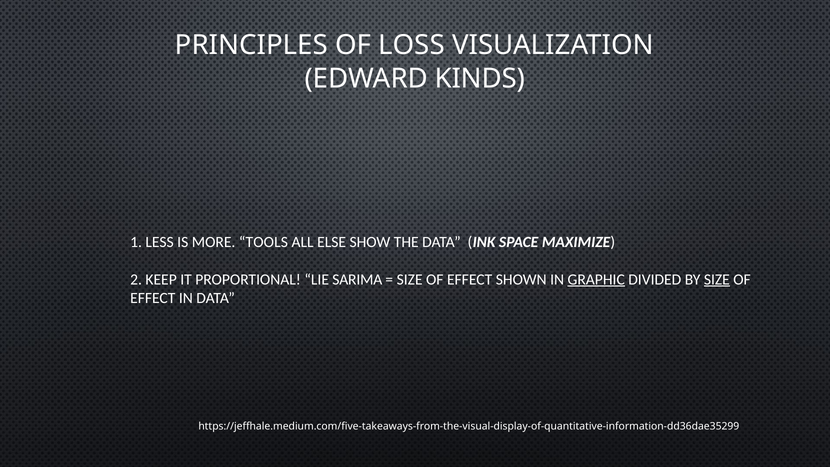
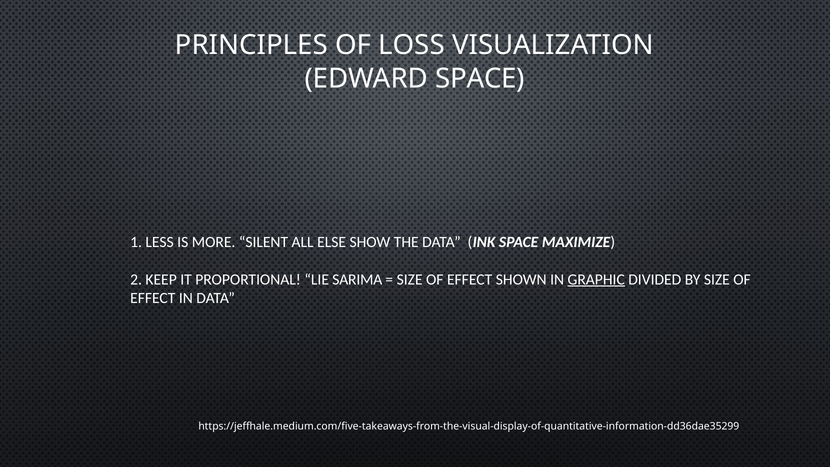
EDWARD KINDS: KINDS -> SPACE (480, 78)
TOOLS: TOOLS -> SILENT (264, 242)
SIZE underline: present -> none (717, 279)
